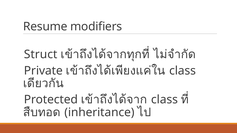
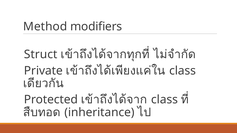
Resume: Resume -> Method (45, 27)
